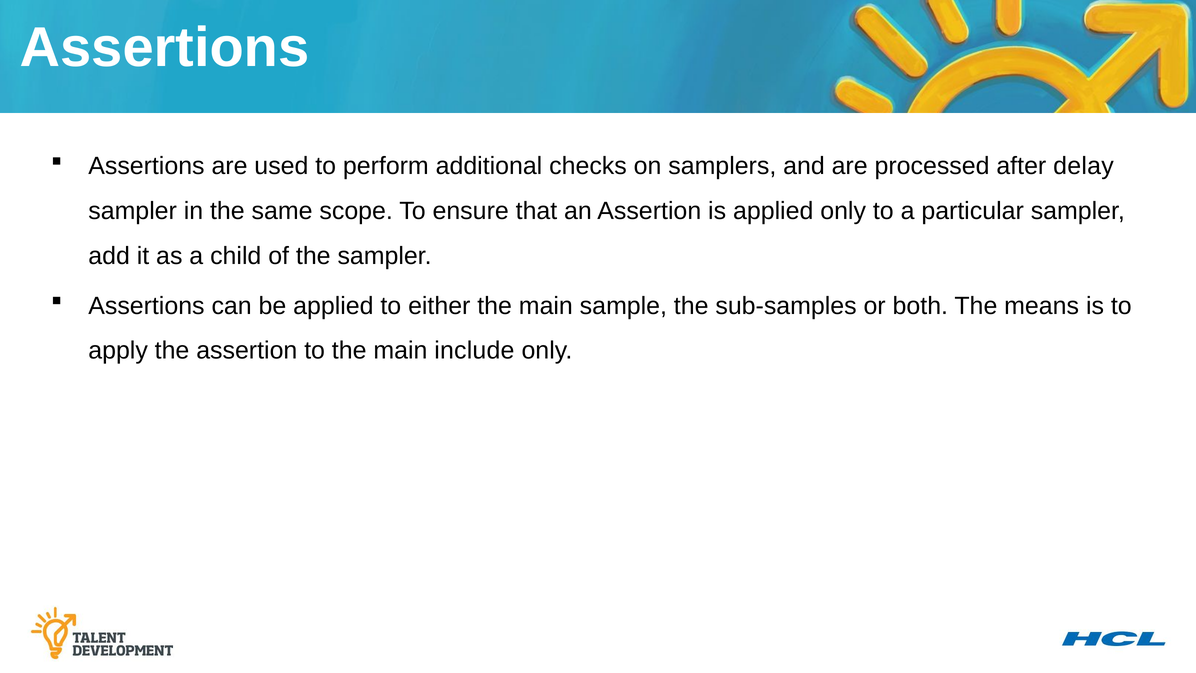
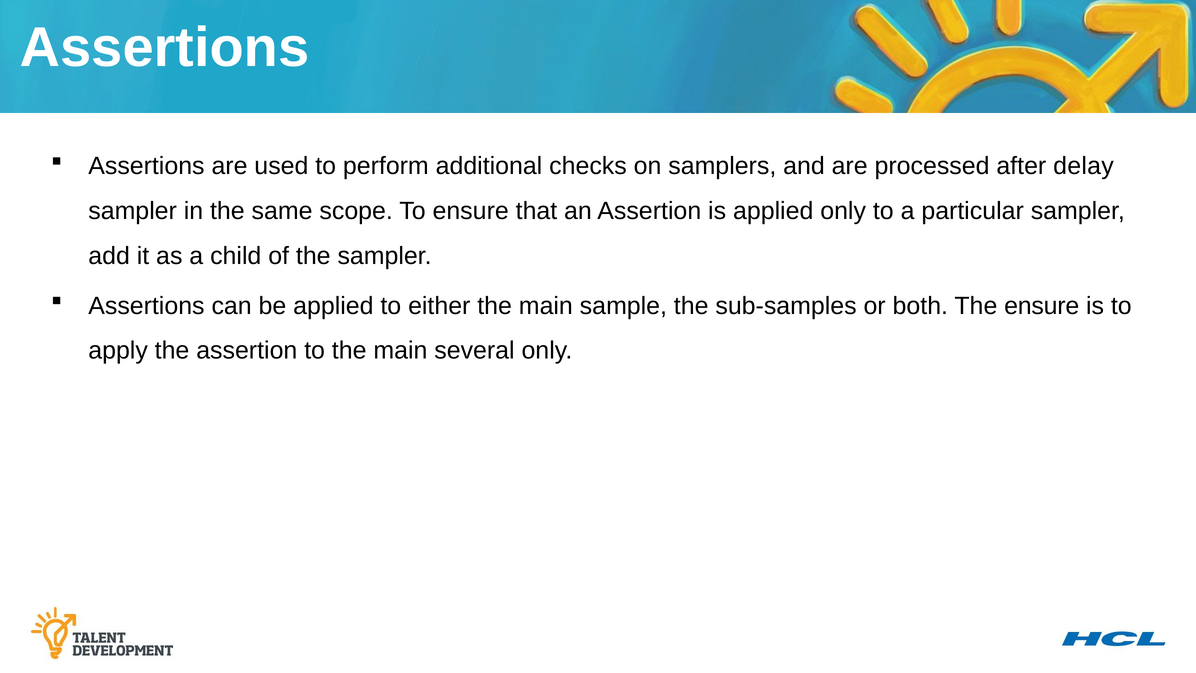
The means: means -> ensure (1042, 306)
include: include -> several (474, 351)
